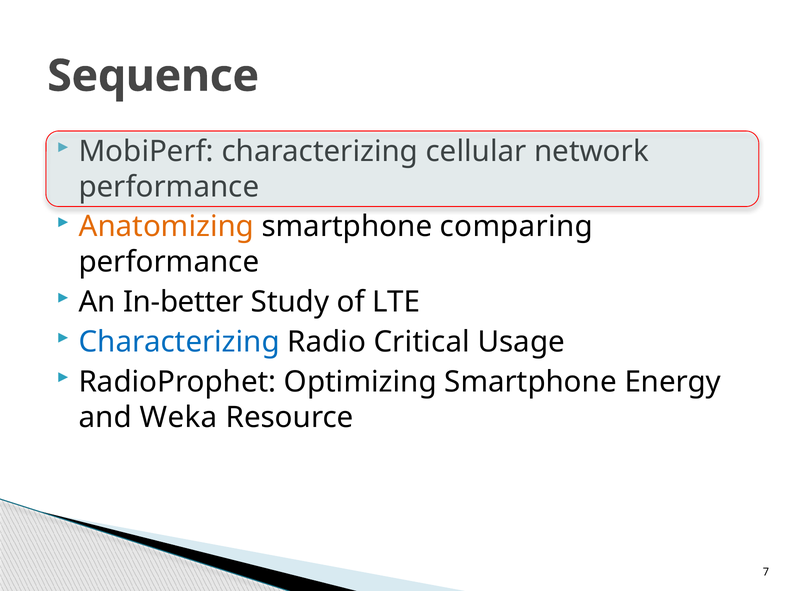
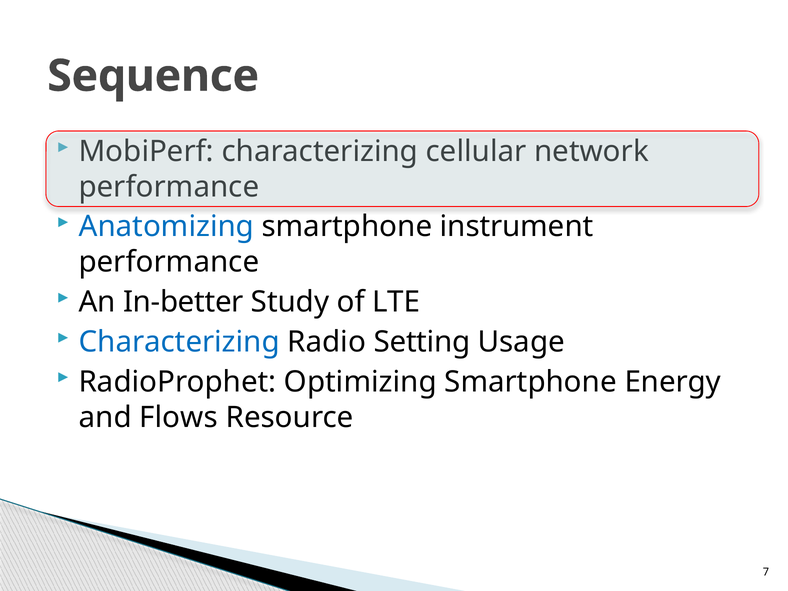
Anatomizing colour: orange -> blue (166, 227)
comparing: comparing -> instrument (517, 227)
Critical: Critical -> Setting (422, 342)
Weka: Weka -> Flows (179, 417)
